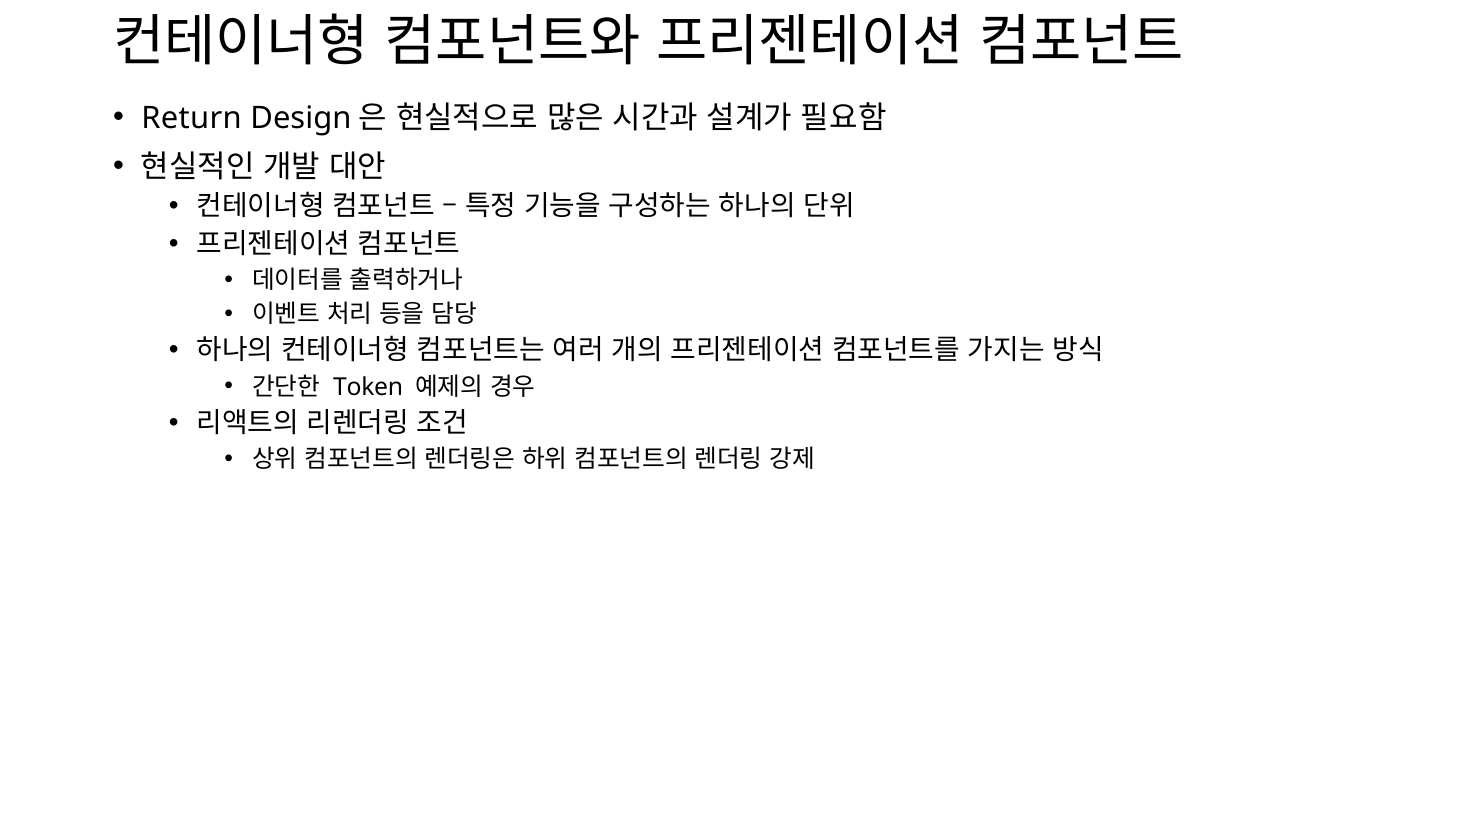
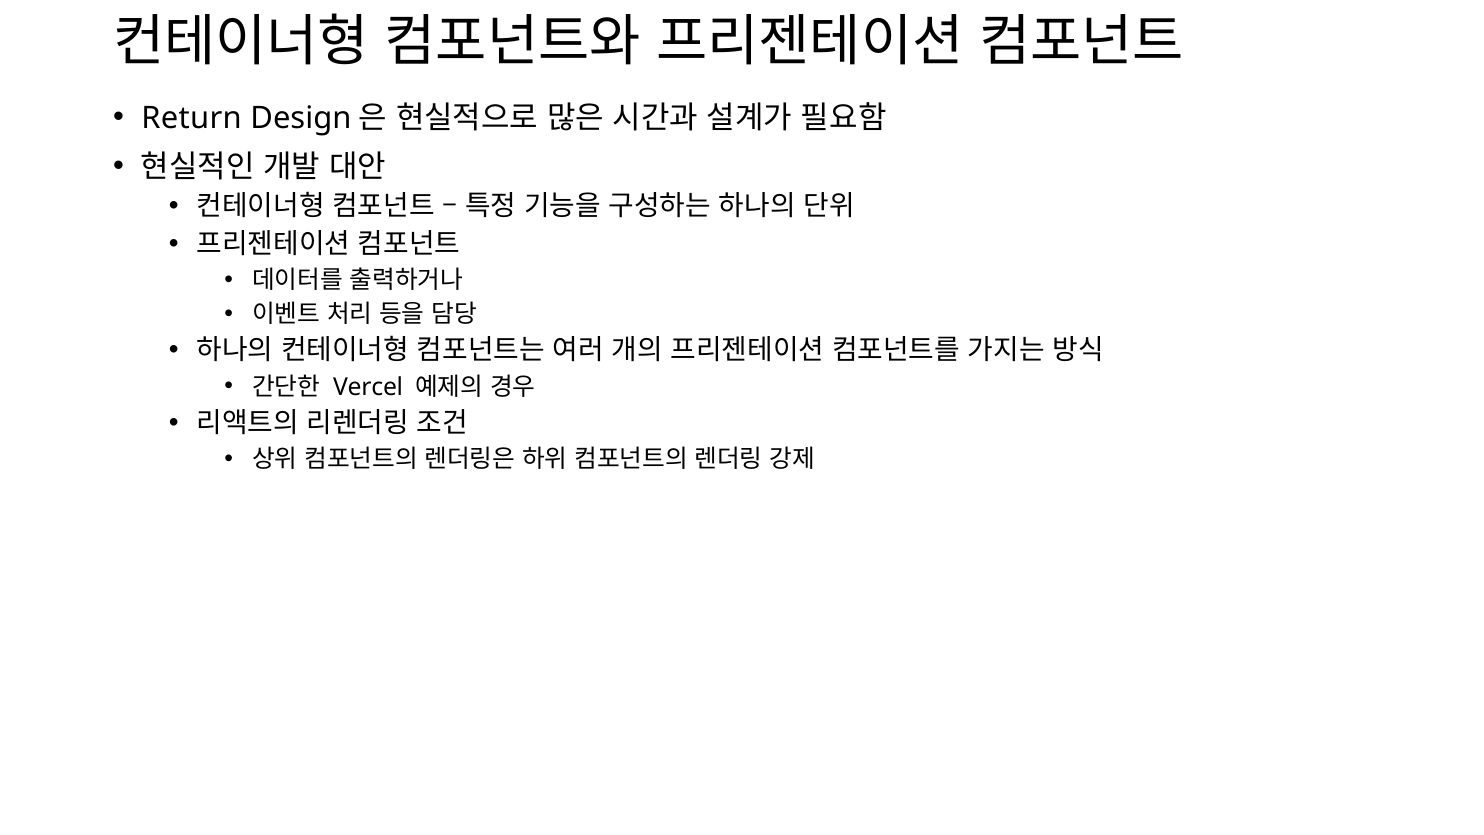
Token: Token -> Vercel (368, 387)
